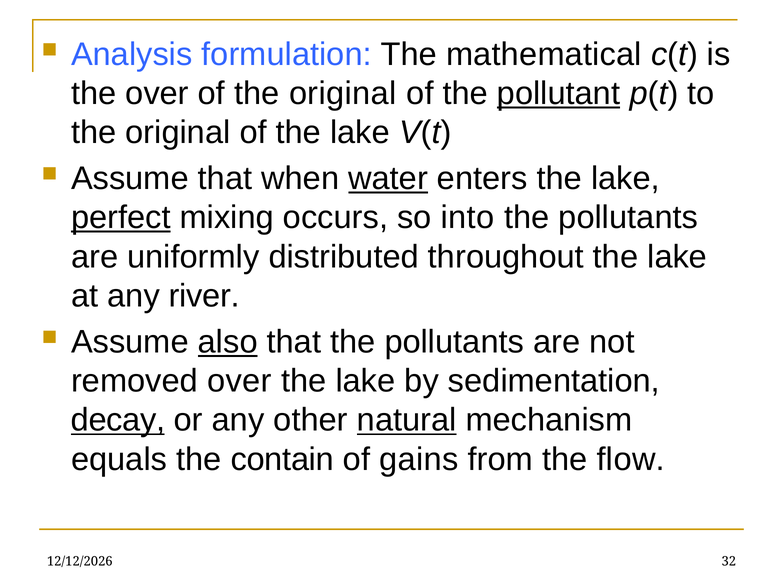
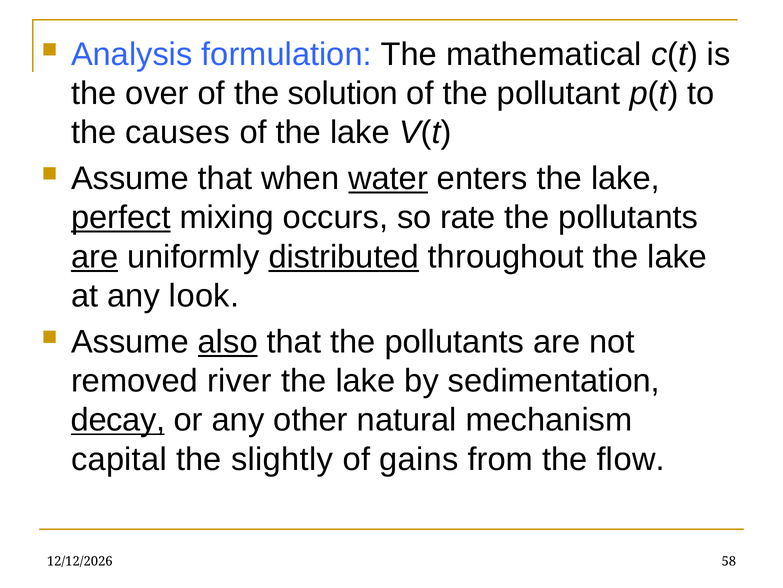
of the original: original -> solution (343, 93)
pollutant underline: present -> none (559, 93)
original: original -> causes (178, 133)
into: into -> rate (468, 217)
are underline: none -> present (95, 257)
distributed underline: none -> present (344, 257)
river: river -> look (204, 296)
removed over: over -> river (239, 381)
natural underline: present -> none (407, 420)
equals: equals -> capital (119, 459)
contain: contain -> slightly (282, 459)
32: 32 -> 58 (729, 561)
